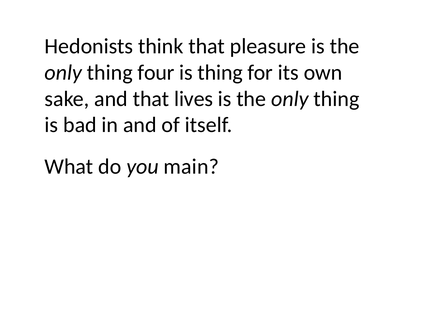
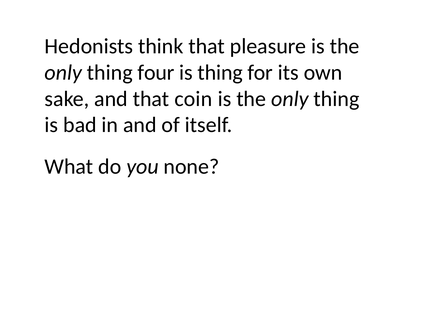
lives: lives -> coin (193, 99)
main: main -> none (191, 167)
